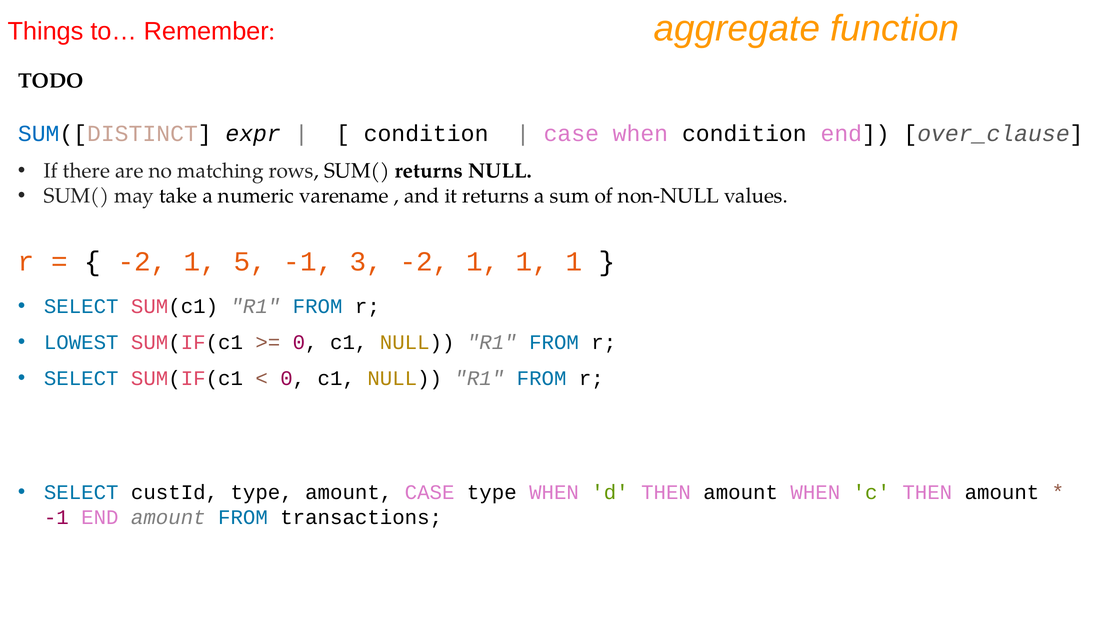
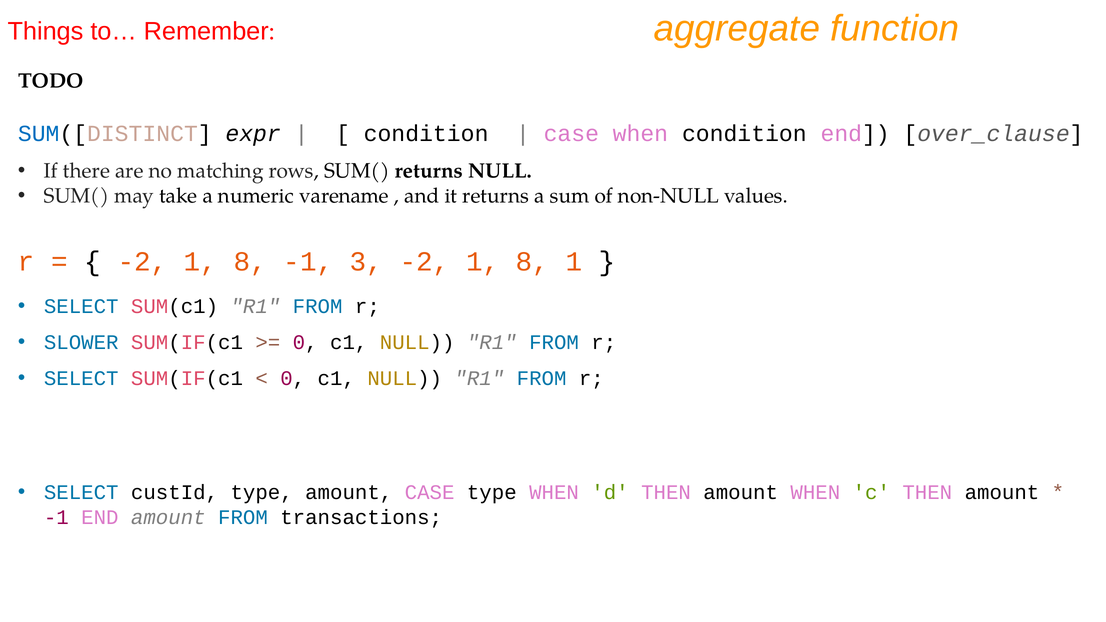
5: 5 -> 8 (250, 262)
3 -2 1 1: 1 -> 8 (532, 262)
LOWEST: LOWEST -> SLOWER (81, 343)
